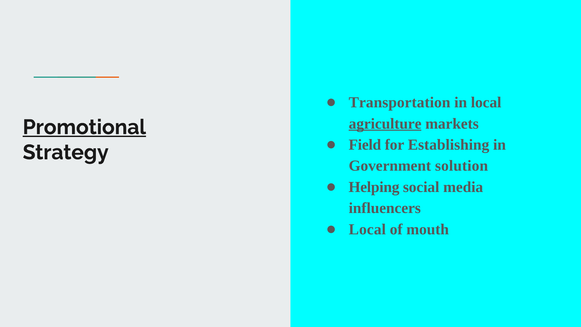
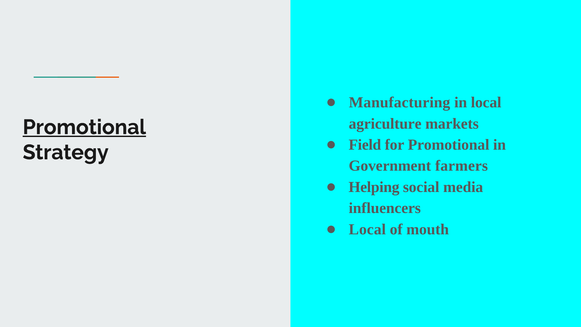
Transportation: Transportation -> Manufacturing (400, 102)
agriculture underline: present -> none (385, 124)
for Establishing: Establishing -> Promotional (449, 145)
solution: solution -> farmers (462, 166)
